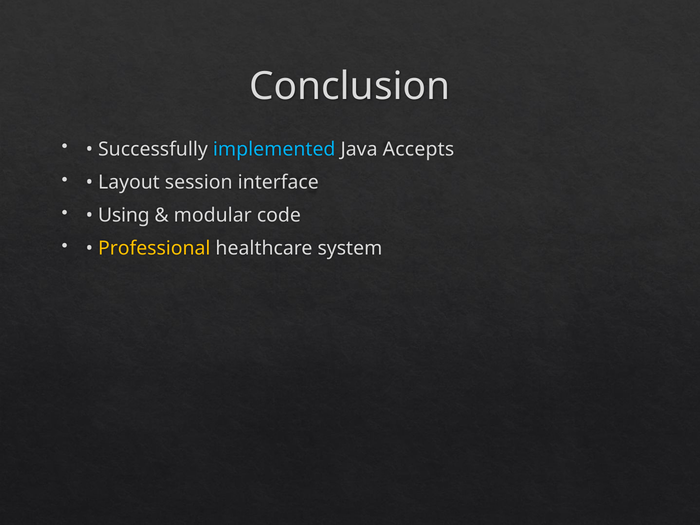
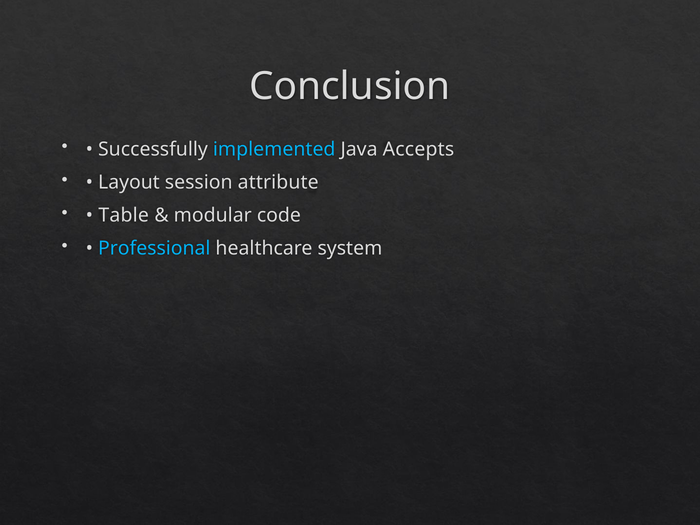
interface: interface -> attribute (278, 182)
Using: Using -> Table (124, 215)
Professional colour: yellow -> light blue (154, 248)
